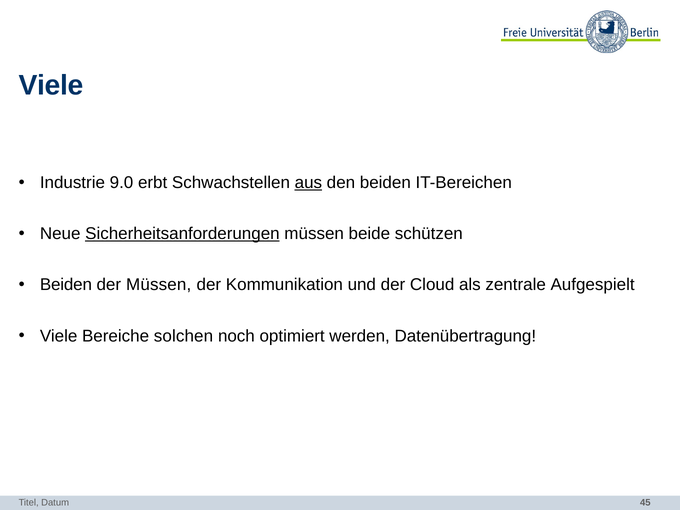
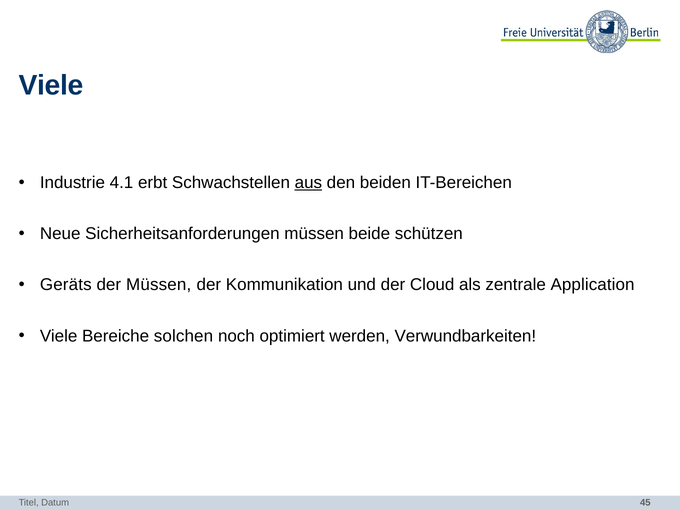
9.0: 9.0 -> 4.1 (121, 183)
Sicherheitsanforderungen underline: present -> none (182, 234)
Beiden: Beiden -> Geräts (66, 285)
Aufgespielt: Aufgespielt -> Application (593, 285)
Datenübertragung: Datenübertragung -> Verwundbarkeiten (465, 336)
